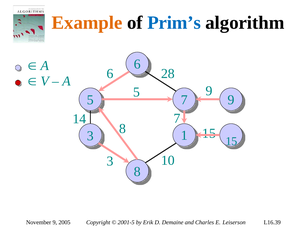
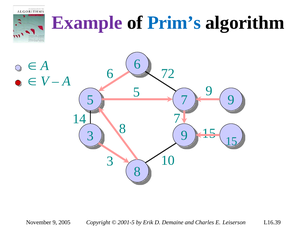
Example colour: orange -> purple (87, 23)
28: 28 -> 72 (168, 74)
1: 1 -> 9 (184, 136)
